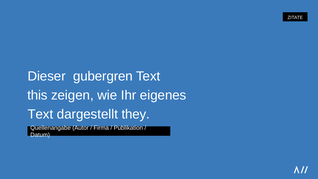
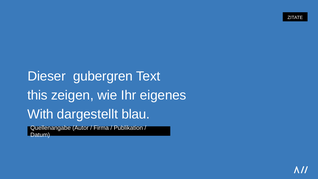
Text: Text -> With (40, 114)
they: they -> blau (136, 114)
